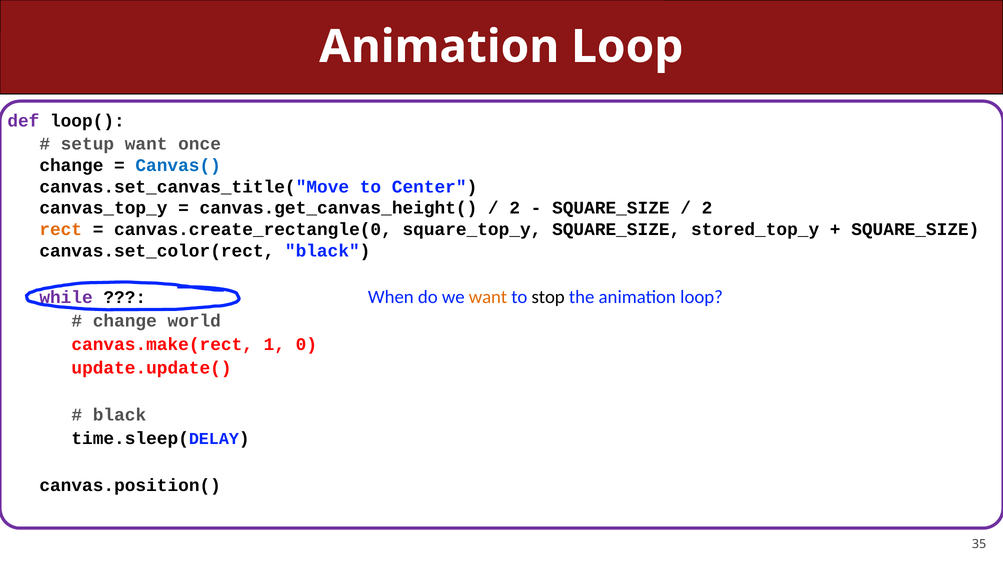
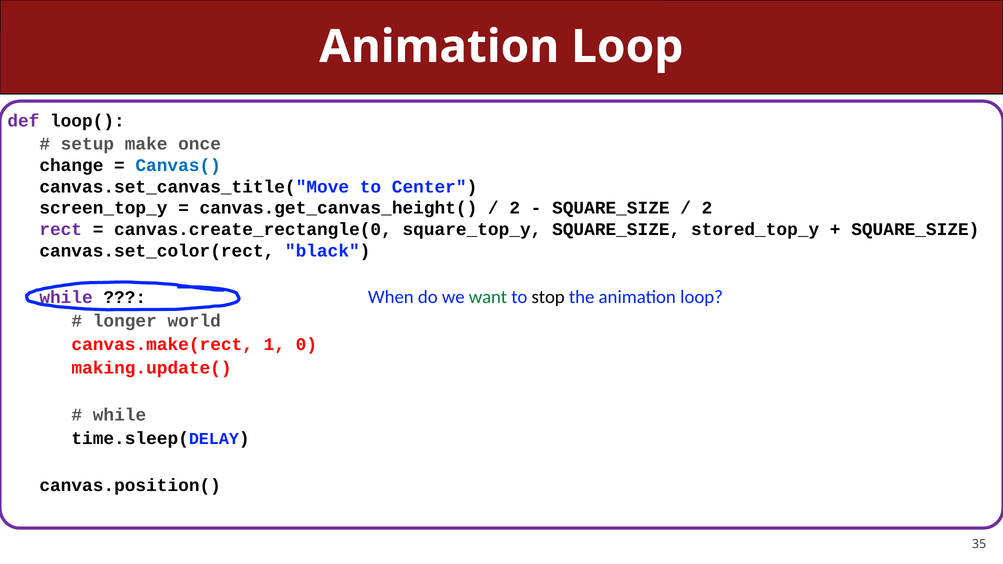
setup want: want -> make (146, 144)
canvas_top_y: canvas_top_y -> screen_top_y (103, 208)
rect colour: orange -> purple (61, 229)
want colour: orange -> green (488, 297)
change: change -> longer (125, 321)
update.update(: update.update( -> making.update( (152, 368)
black: black -> while (119, 415)
